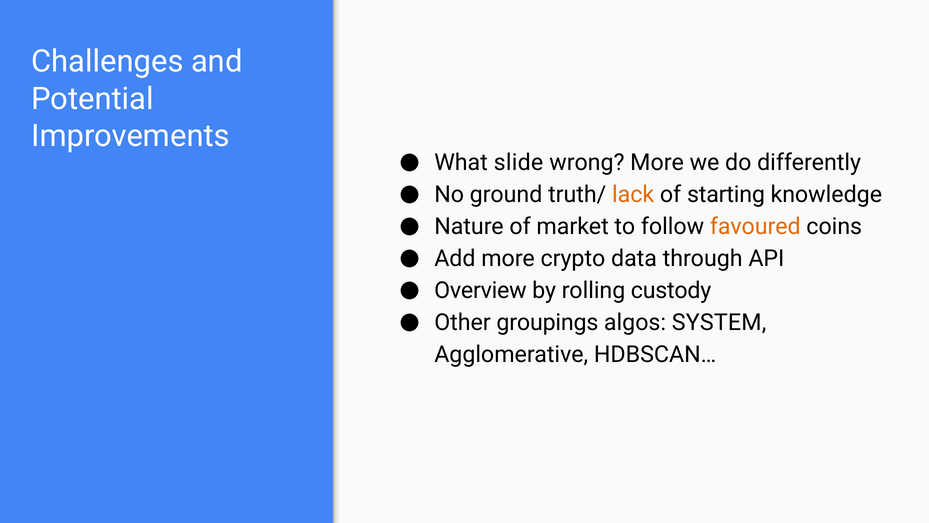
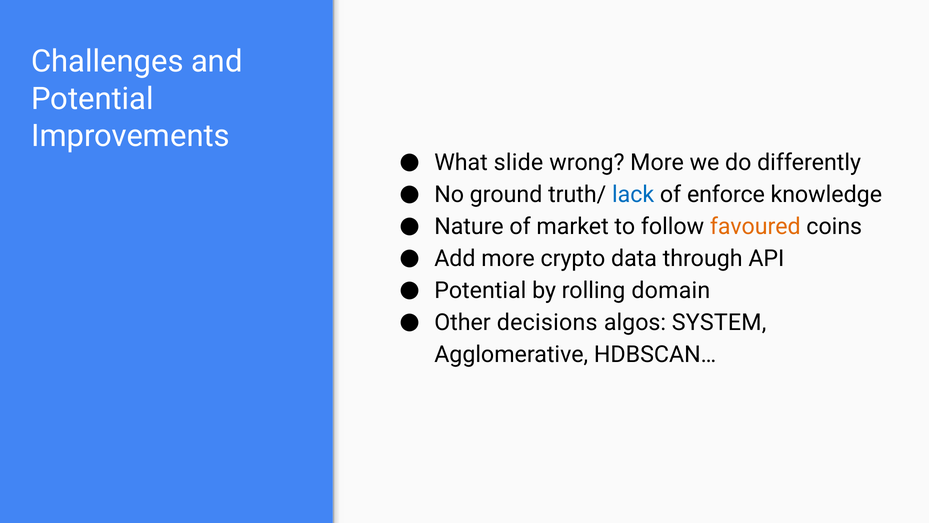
lack colour: orange -> blue (633, 194)
starting: starting -> enforce (726, 194)
Overview: Overview -> Potential (480, 290)
custody: custody -> domain (671, 290)
groupings: groupings -> decisions (547, 322)
